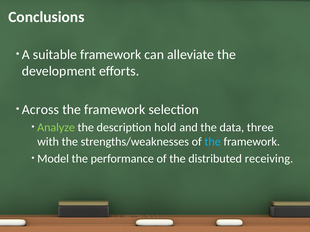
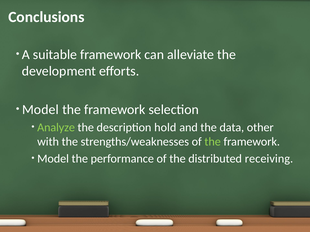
Across: Across -> Model (40, 110)
three: three -> other (260, 128)
the colour: light blue -> light green (213, 142)
